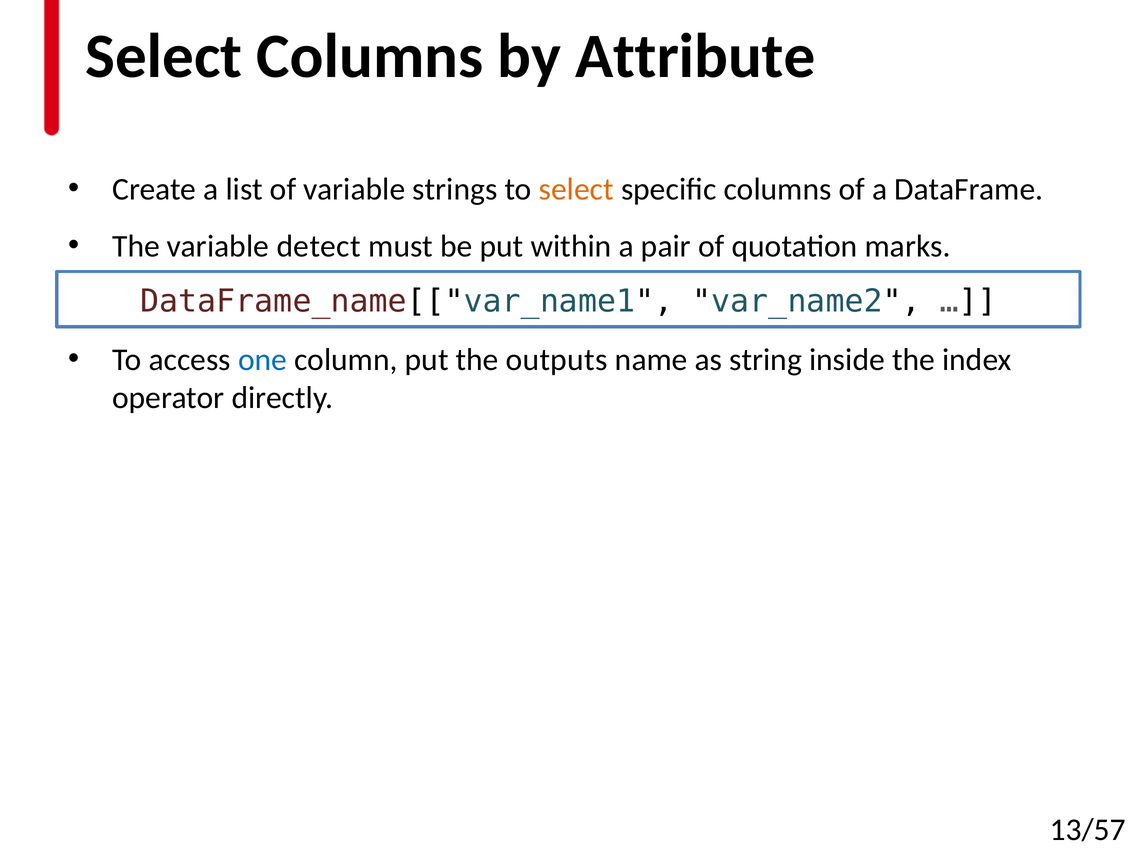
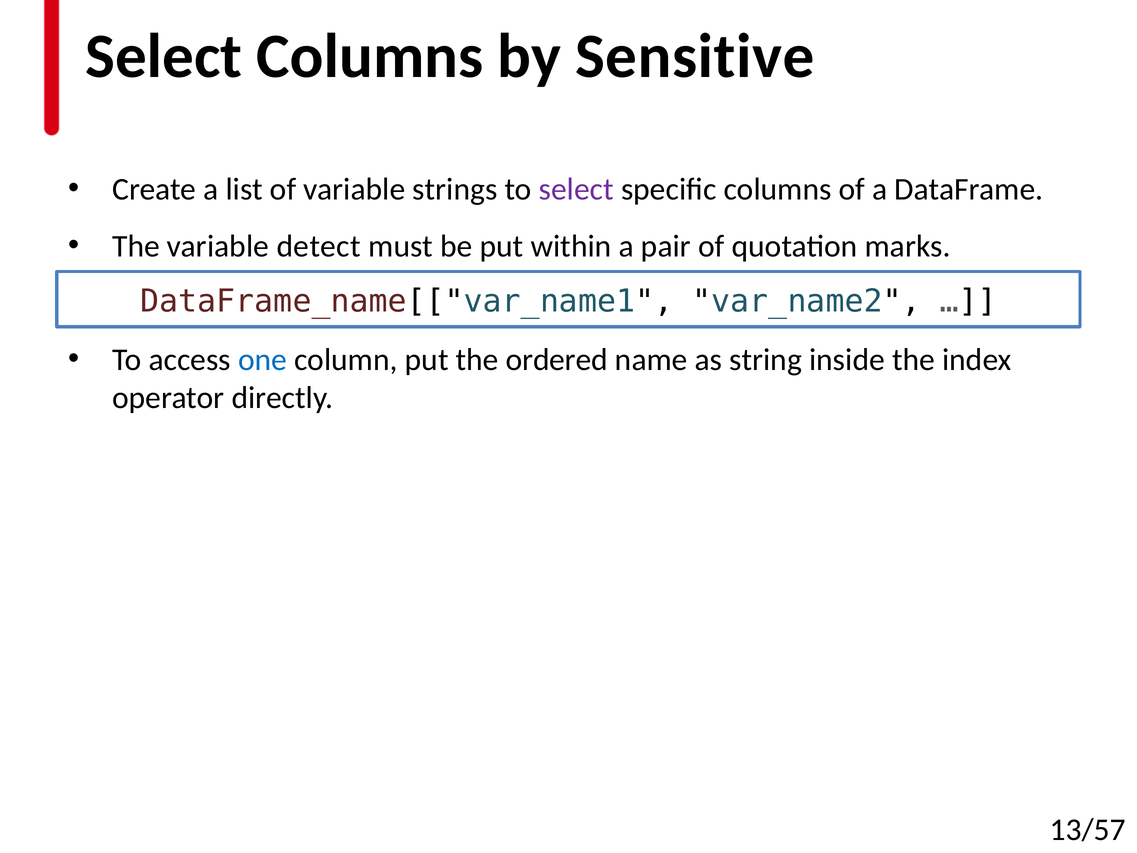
Attribute: Attribute -> Sensitive (695, 57)
select colour: orange -> purple (576, 189)
outputs: outputs -> ordered (557, 360)
